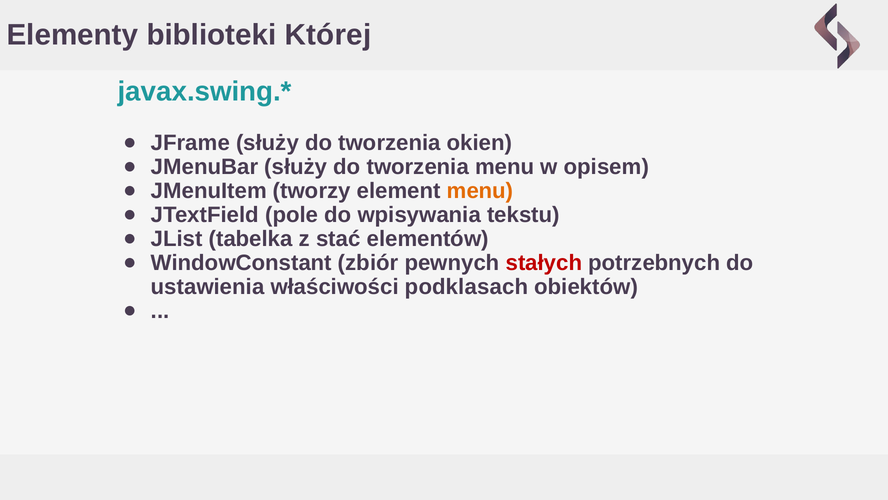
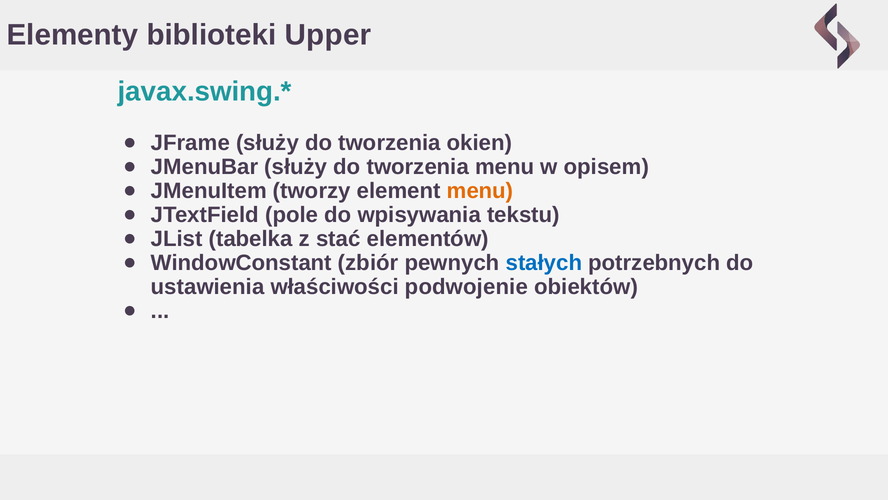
Której: Której -> Upper (328, 35)
stałych colour: red -> blue (544, 262)
podklasach: podklasach -> podwojenie (466, 286)
